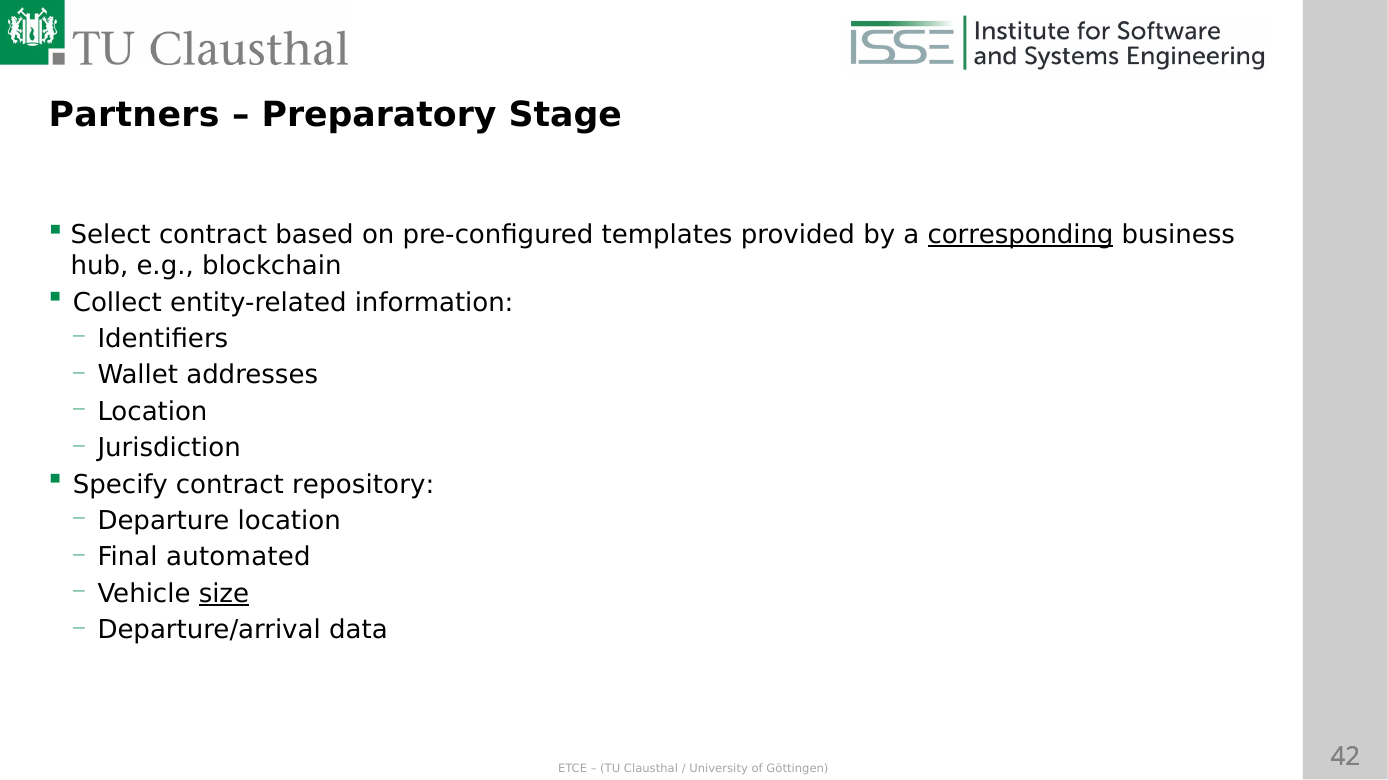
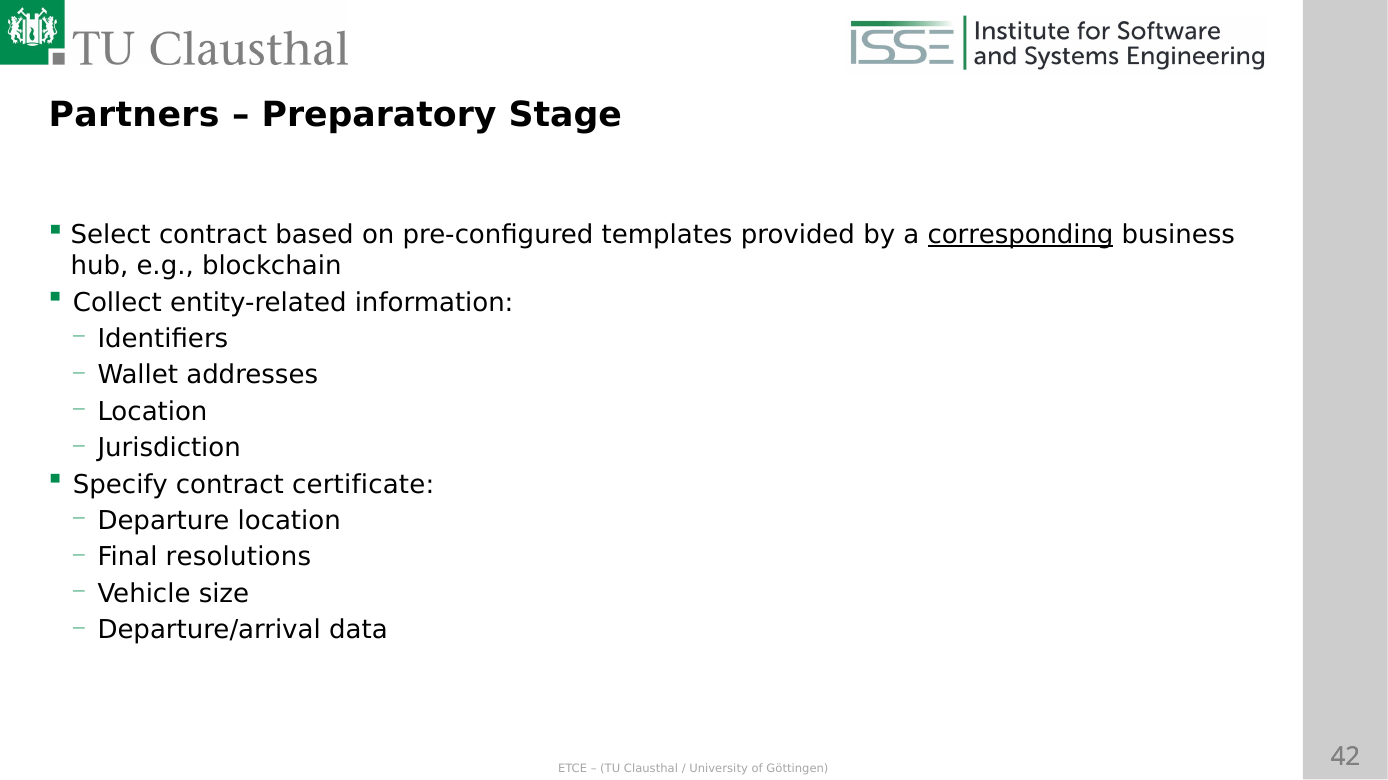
repository: repository -> certificate (363, 485)
automated: automated -> resolutions (238, 558)
size underline: present -> none (224, 594)
